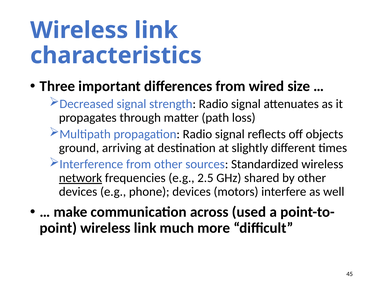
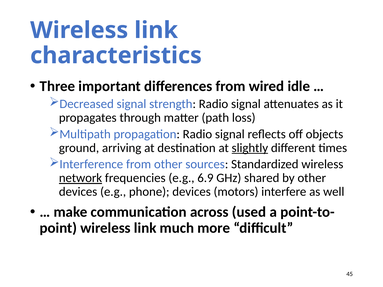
size: size -> idle (299, 86)
slightly underline: none -> present (250, 148)
2.5: 2.5 -> 6.9 (205, 178)
